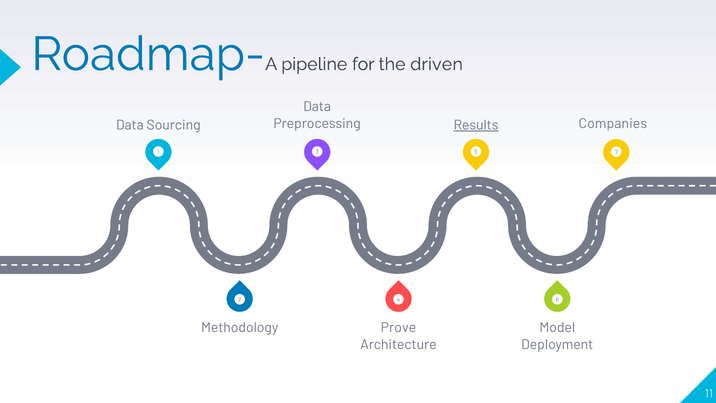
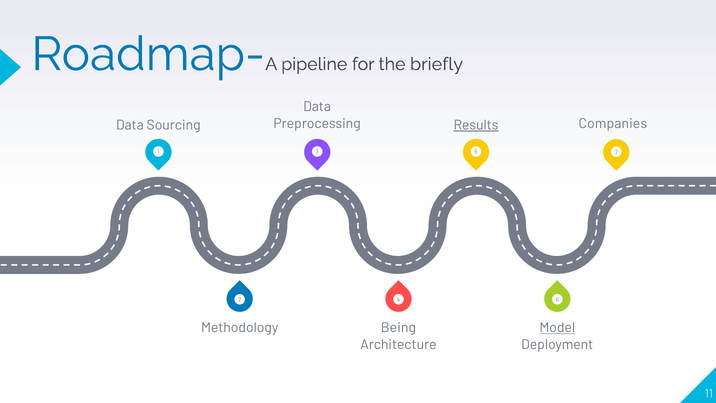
driven: driven -> briefly (437, 64)
Prove: Prove -> Being (398, 327)
Model underline: none -> present (557, 327)
